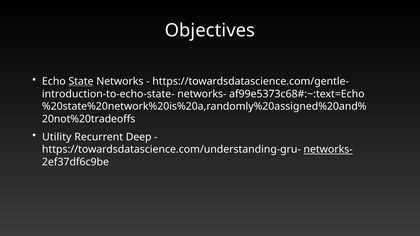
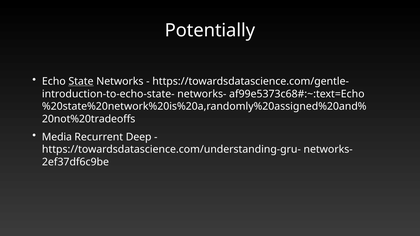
Objectives: Objectives -> Potentially (210, 30)
Utility: Utility -> Media (57, 137)
networks- underline: present -> none (328, 150)
